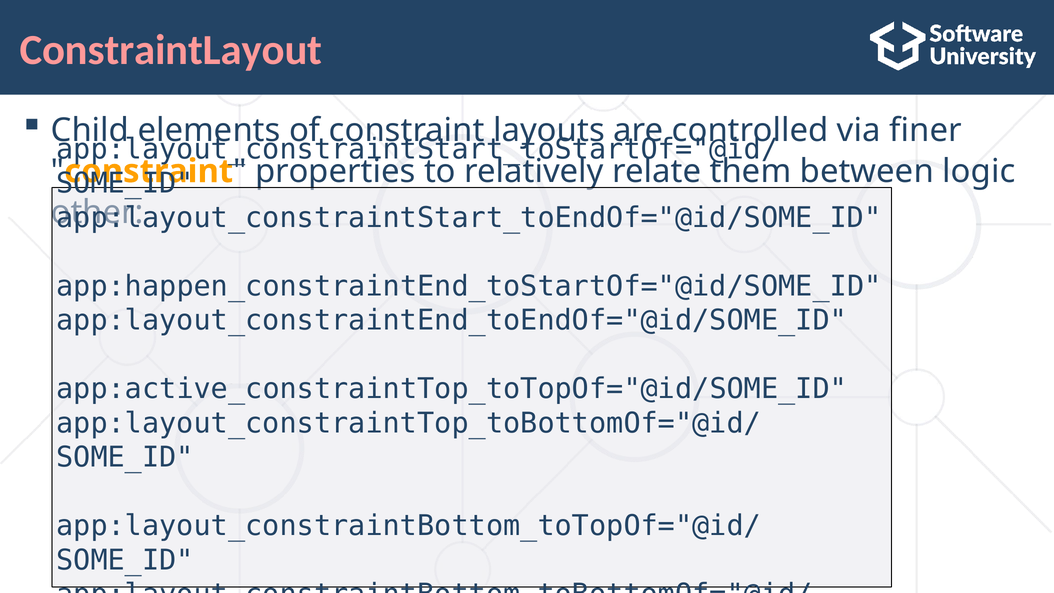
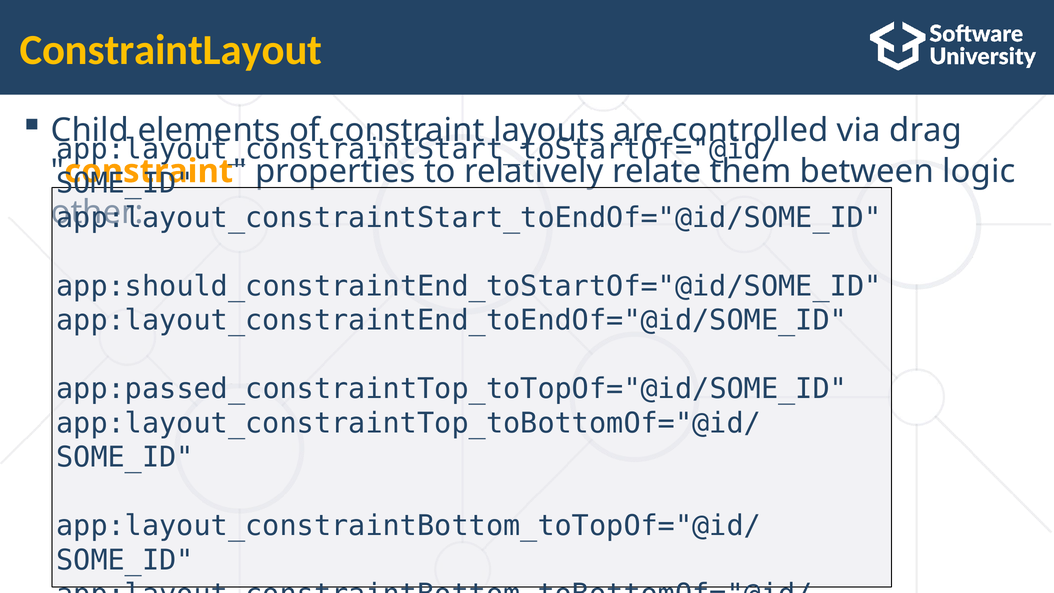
ConstraintLayout colour: pink -> yellow (171, 50)
finer: finer -> drag (926, 130)
app:happen_constraintEnd_toStartOf="@id/SOME_ID: app:happen_constraintEnd_toStartOf="@id/SOME_ID -> app:should_constraintEnd_toStartOf="@id/SOME_ID (469, 286)
app:active_constraintTop_toTopOf="@id/SOME_ID: app:active_constraintTop_toTopOf="@id/SOME_ID -> app:passed_constraintTop_toTopOf="@id/SOME_ID (452, 389)
